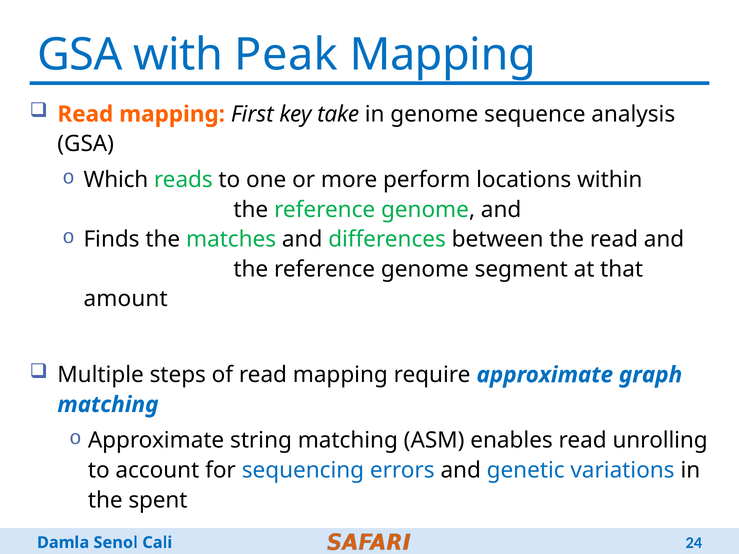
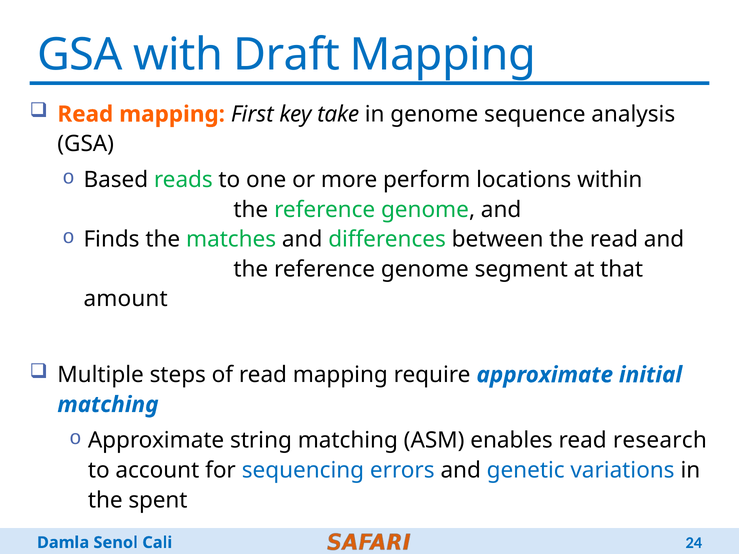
Peak: Peak -> Draft (287, 55)
Which: Which -> Based (116, 180)
graph: graph -> initial (651, 375)
unrolling: unrolling -> research (660, 441)
